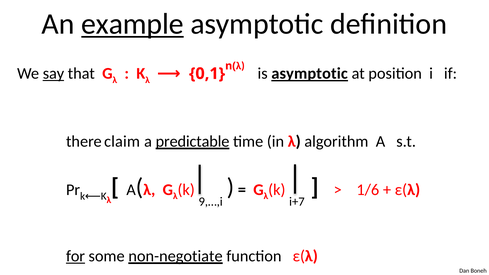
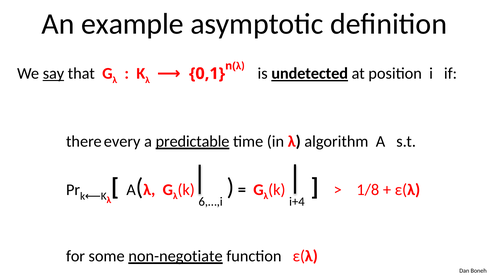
example underline: present -> none (132, 24)
is asymptotic: asymptotic -> undetected (310, 74)
claim: claim -> every (122, 141)
1/6: 1/6 -> 1/8 (368, 190)
9,…,i: 9,…,i -> 6,…,i (211, 202)
i+7: i+7 -> i+4 (297, 202)
for underline: present -> none (76, 256)
